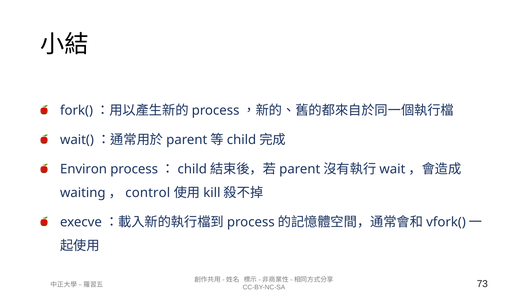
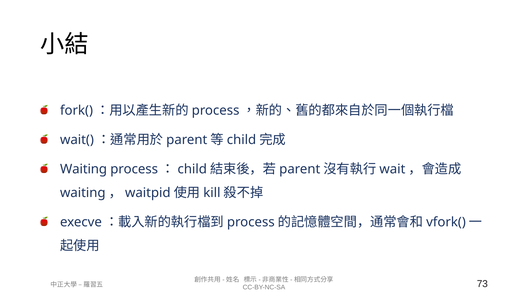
Environ: Environ -> Waiting (84, 169)
control: control -> waitpid (148, 193)
